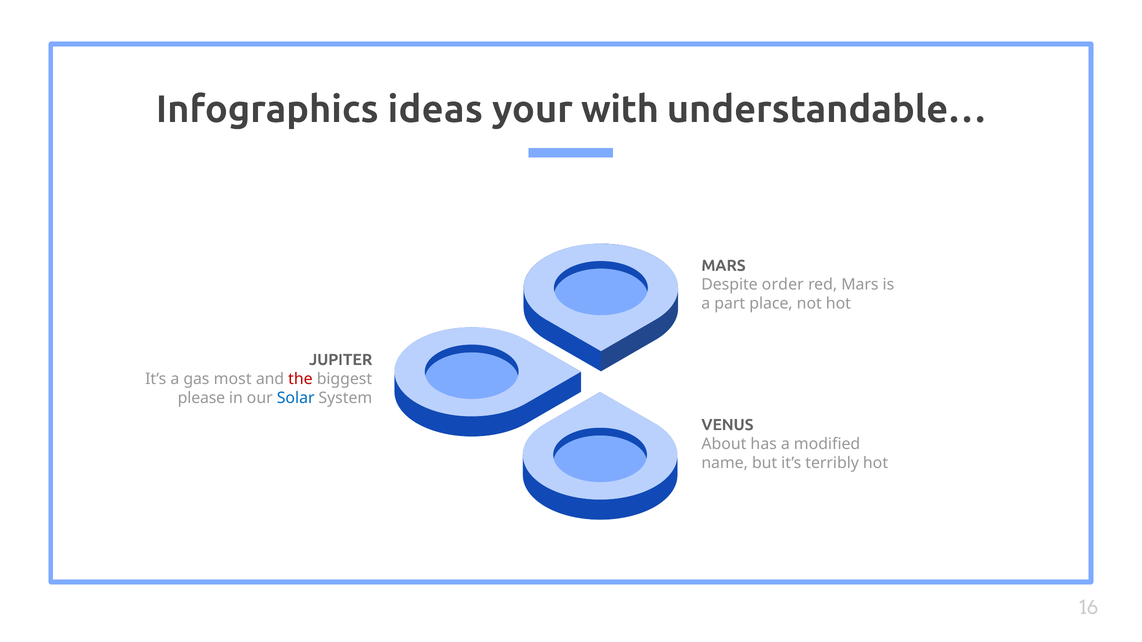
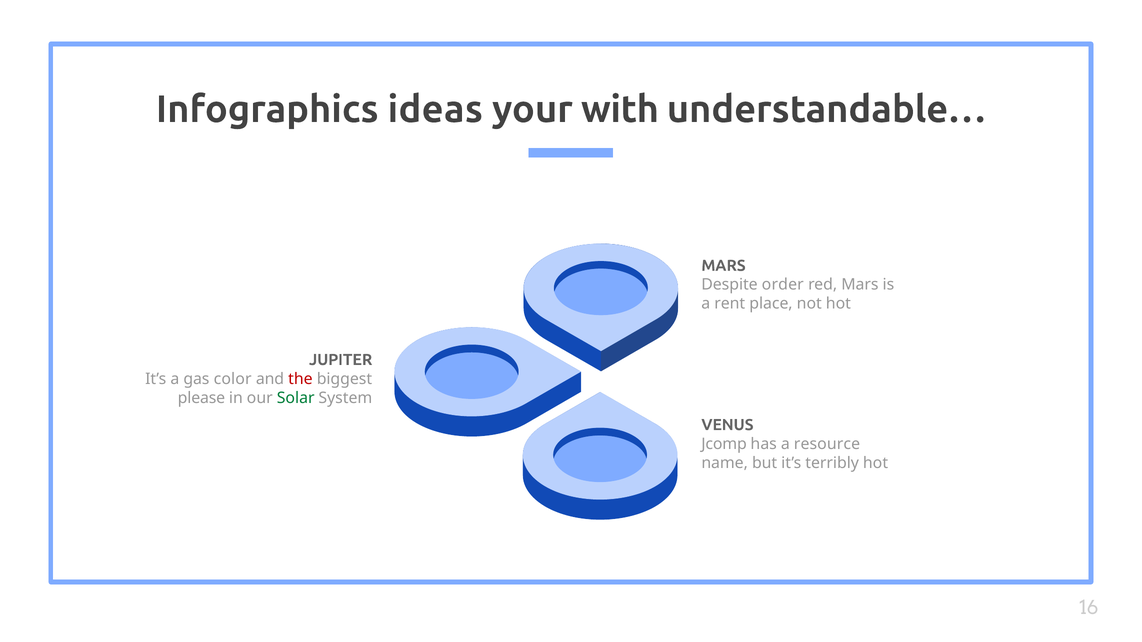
part: part -> rent (730, 304)
most: most -> color (233, 379)
Solar colour: blue -> green (296, 398)
About: About -> Jcomp (724, 444)
modified: modified -> resource (827, 444)
